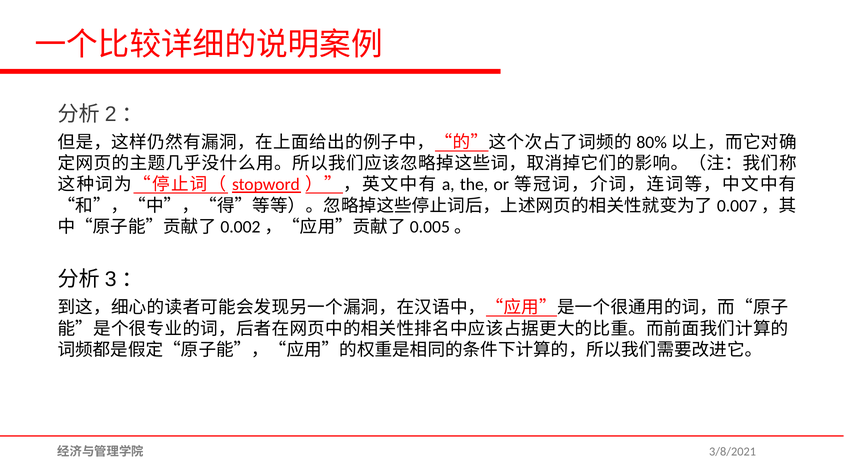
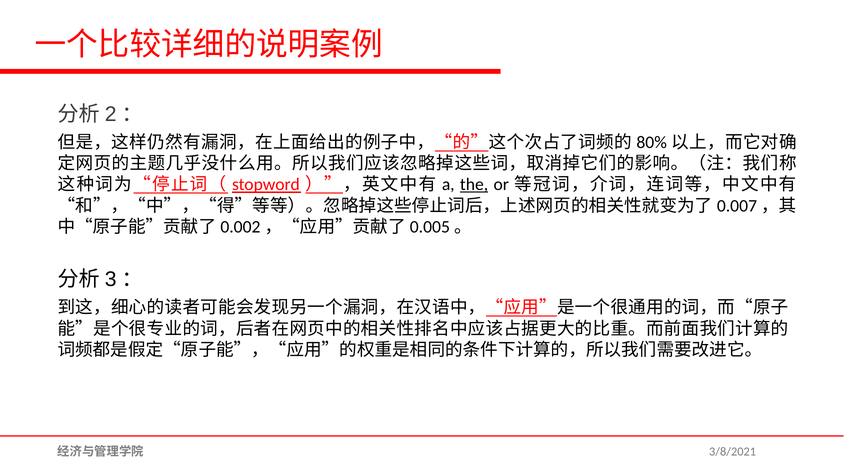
the underline: none -> present (474, 185)
